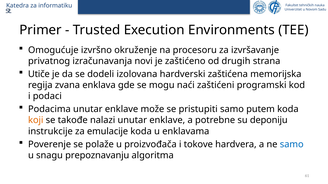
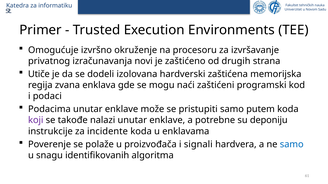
koji colour: orange -> purple (36, 121)
emulacije: emulacije -> incidente (107, 132)
tokove: tokove -> signali (198, 145)
prepoznavanju: prepoznavanju -> identifikovanih (97, 156)
